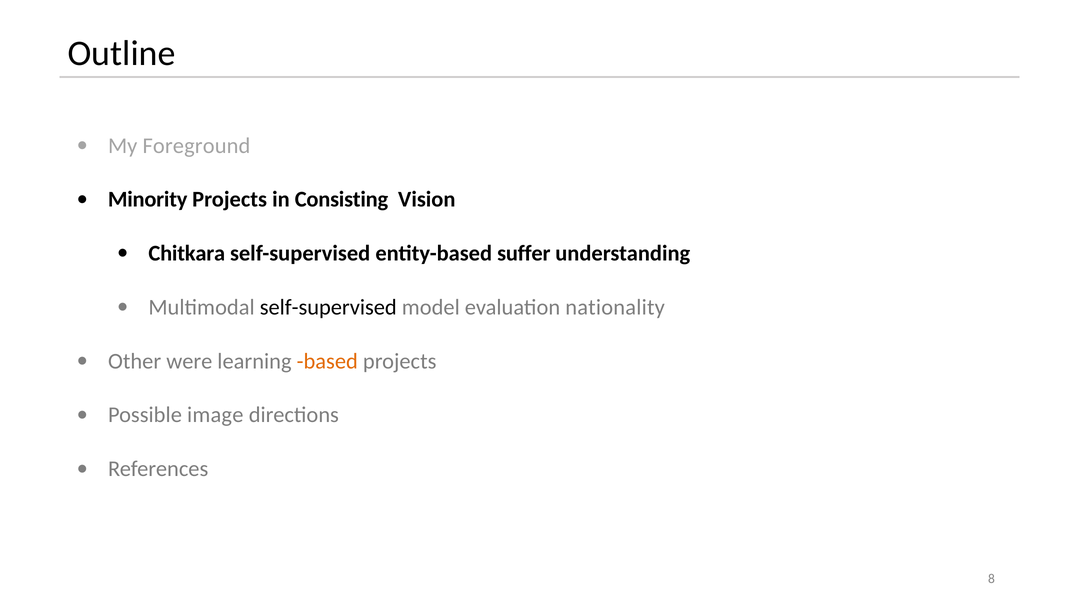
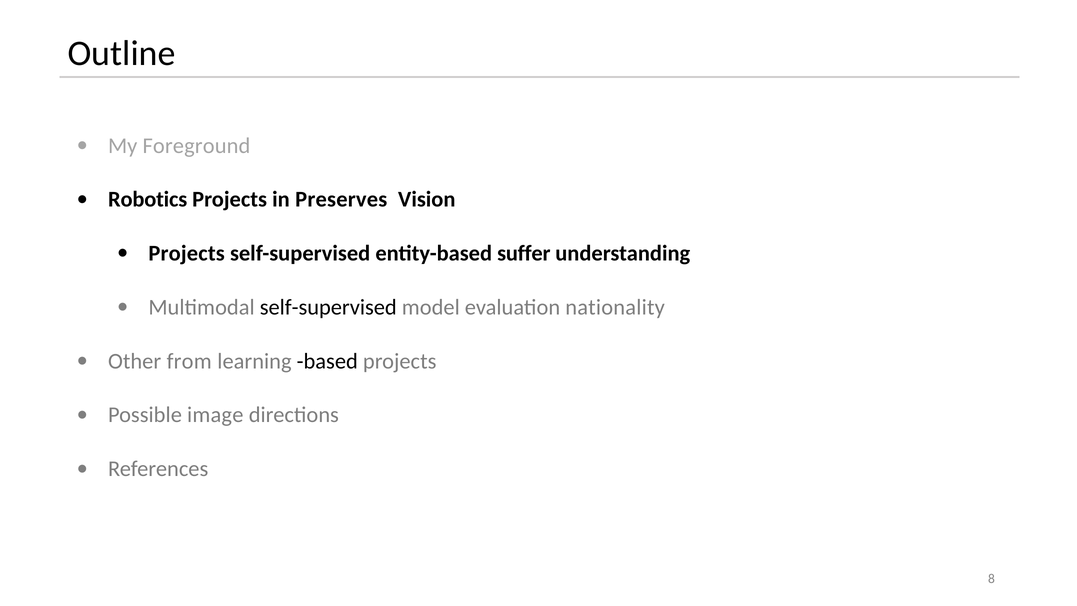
Minority: Minority -> Robotics (148, 199)
Consisting: Consisting -> Preserves (341, 199)
Chitkara: Chitkara -> Projects (187, 253)
were: were -> from (189, 361)
based colour: orange -> black (327, 361)
